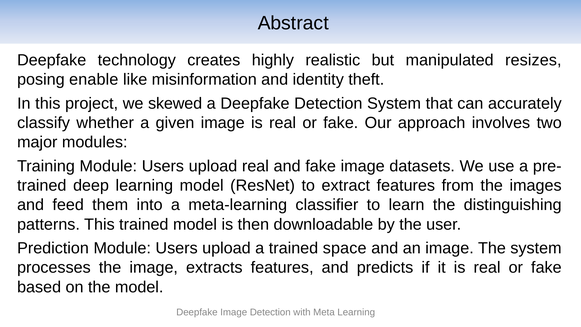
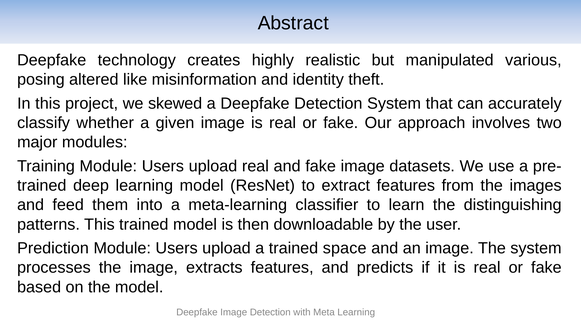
resizes: resizes -> various (533, 60)
enable: enable -> altered (94, 80)
